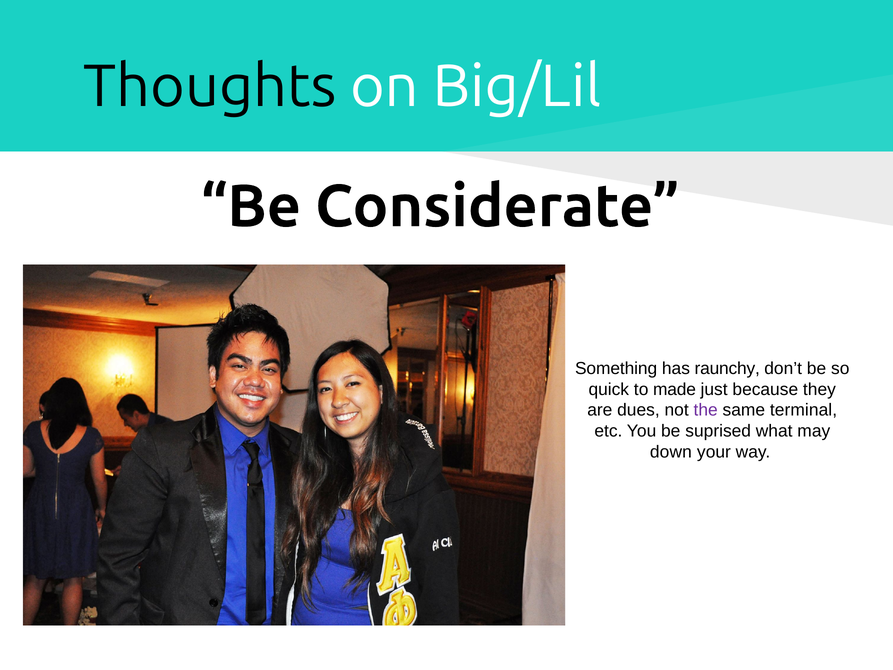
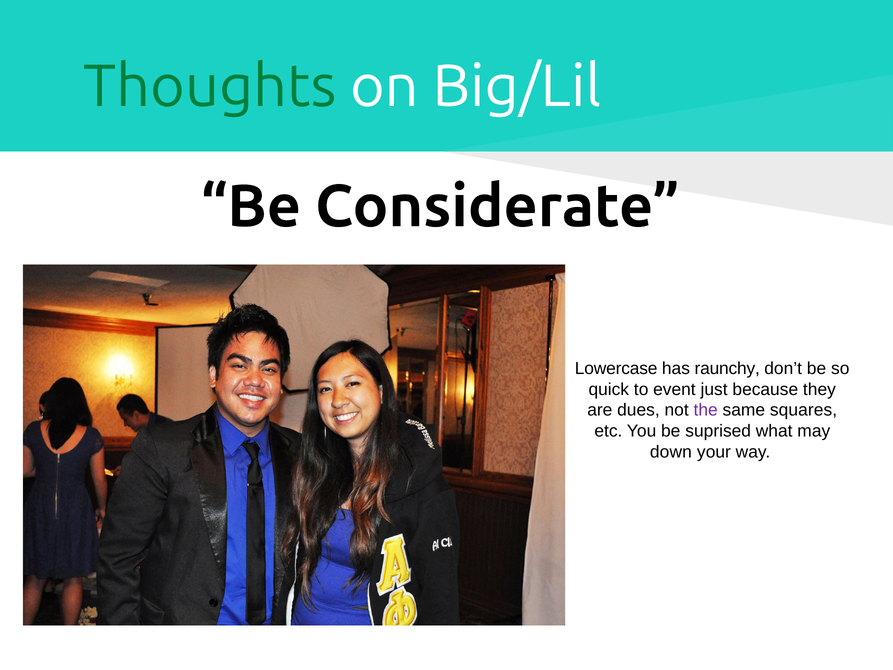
Thoughts colour: black -> green (210, 87)
Something: Something -> Lowercase (616, 368)
made: made -> event (674, 389)
terminal: terminal -> squares (804, 410)
